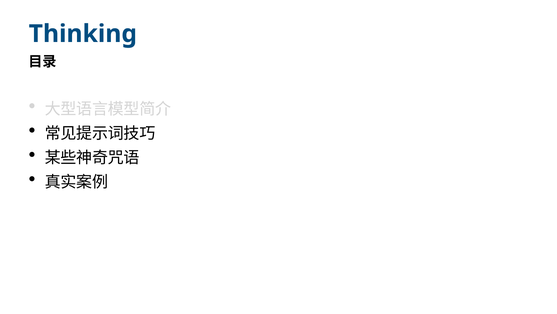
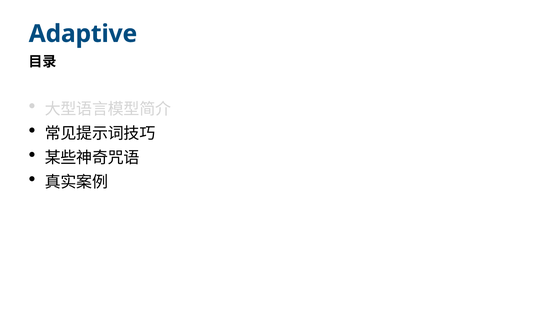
Thinking: Thinking -> Adaptive (83, 34)
